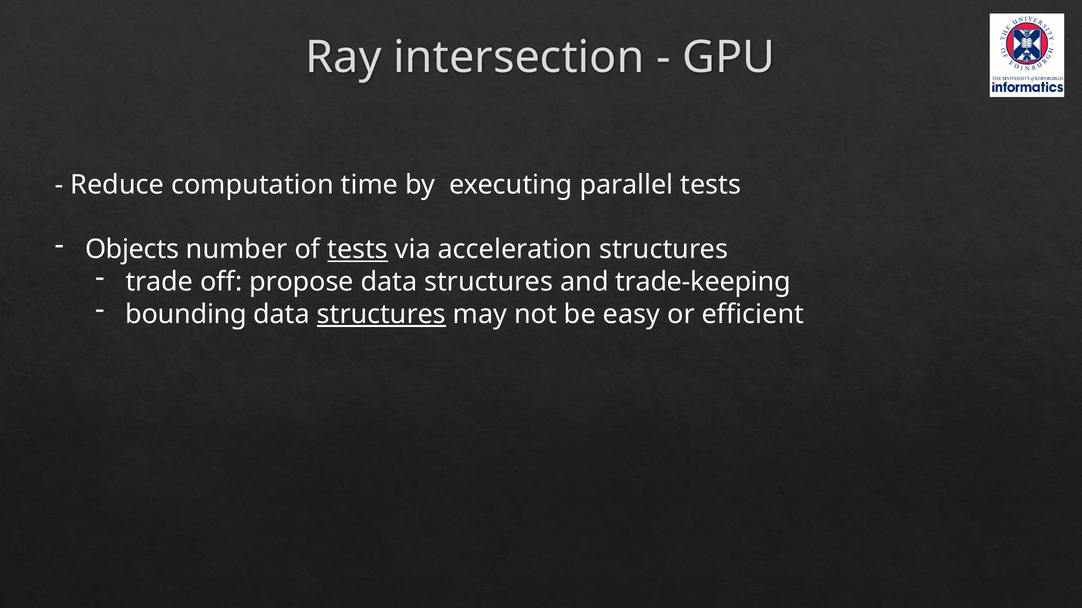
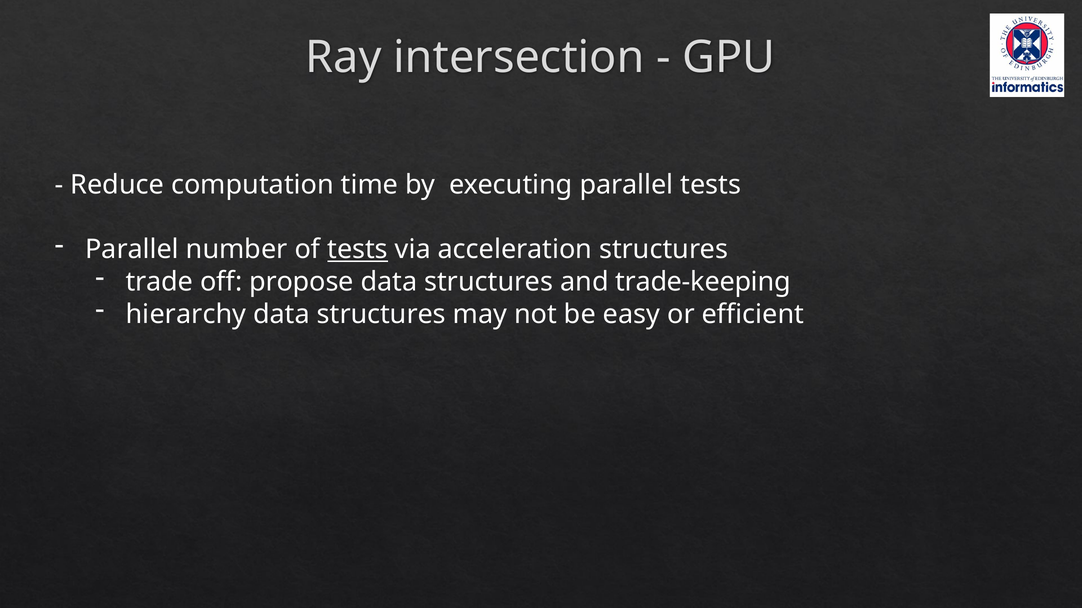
Objects: Objects -> Parallel (132, 250)
bounding: bounding -> hierarchy (186, 315)
structures underline: present -> none (381, 315)
